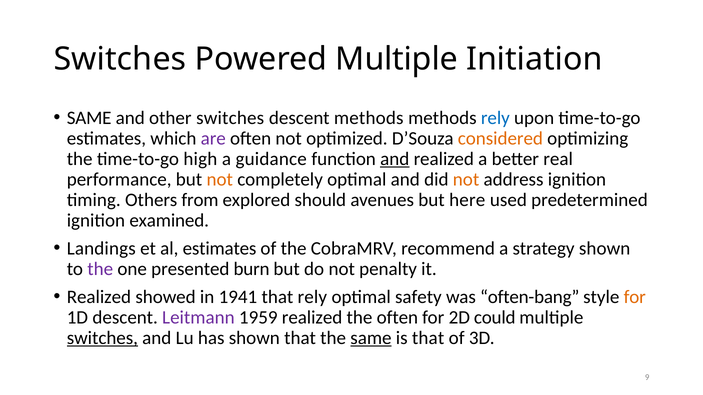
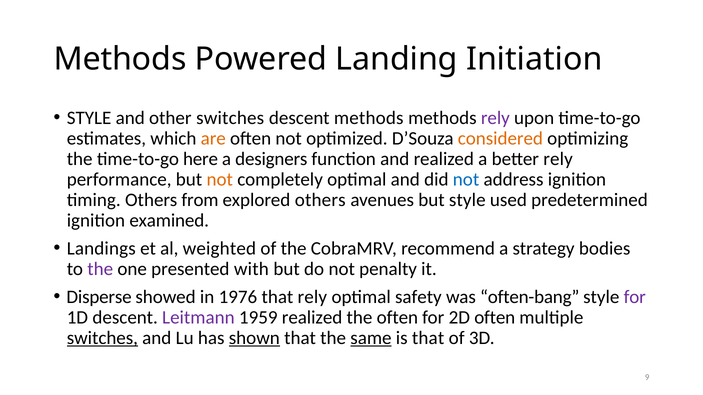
Switches: Switches -> Methods (120, 59)
Powered Multiple: Multiple -> Landing (397, 59)
SAME: SAME -> STYLE (89, 118)
rely colour: blue -> purple (495, 118)
are colour: purple -> orange (213, 139)
high: high -> here (201, 159)
guidance: guidance -> designers (271, 159)
and underline: present -> none (395, 159)
better real: real -> rely (558, 159)
not colour: orange -> blue (466, 180)
explored should: should -> others (320, 200)
but here: here -> style (467, 200)
al estimates: estimates -> weighted (219, 249)
strategy shown: shown -> bodies (605, 249)
burn: burn -> with (251, 269)
Realized: Realized -> Disperse (99, 297)
1941: 1941 -> 1976 (238, 297)
for colour: orange -> purple (635, 297)
2D could: could -> often (495, 318)
shown underline: none -> present (254, 338)
